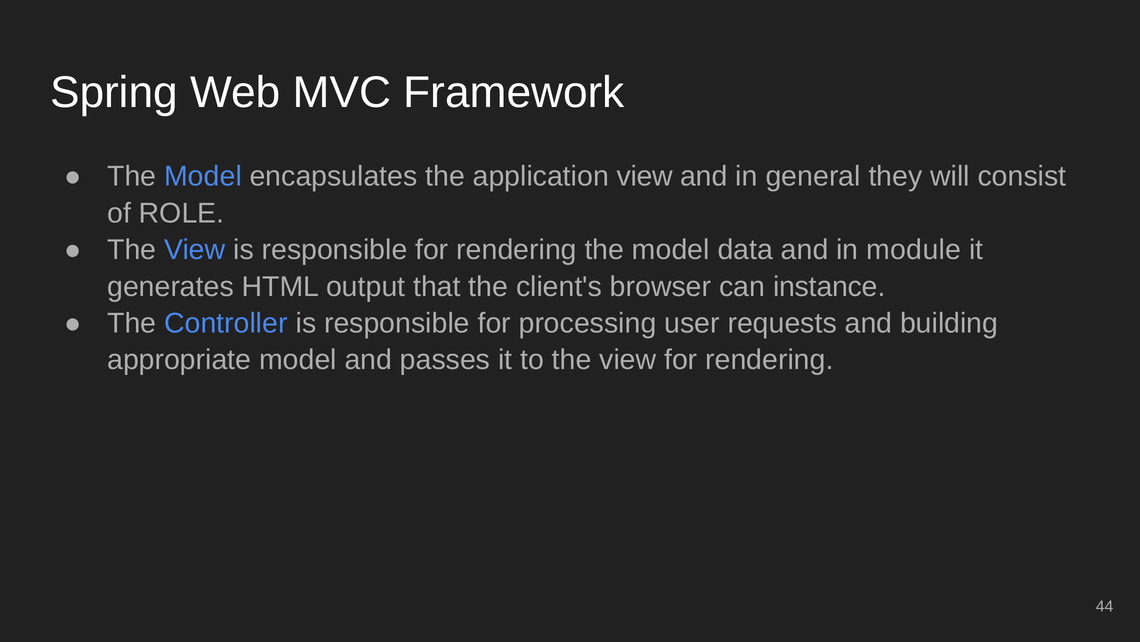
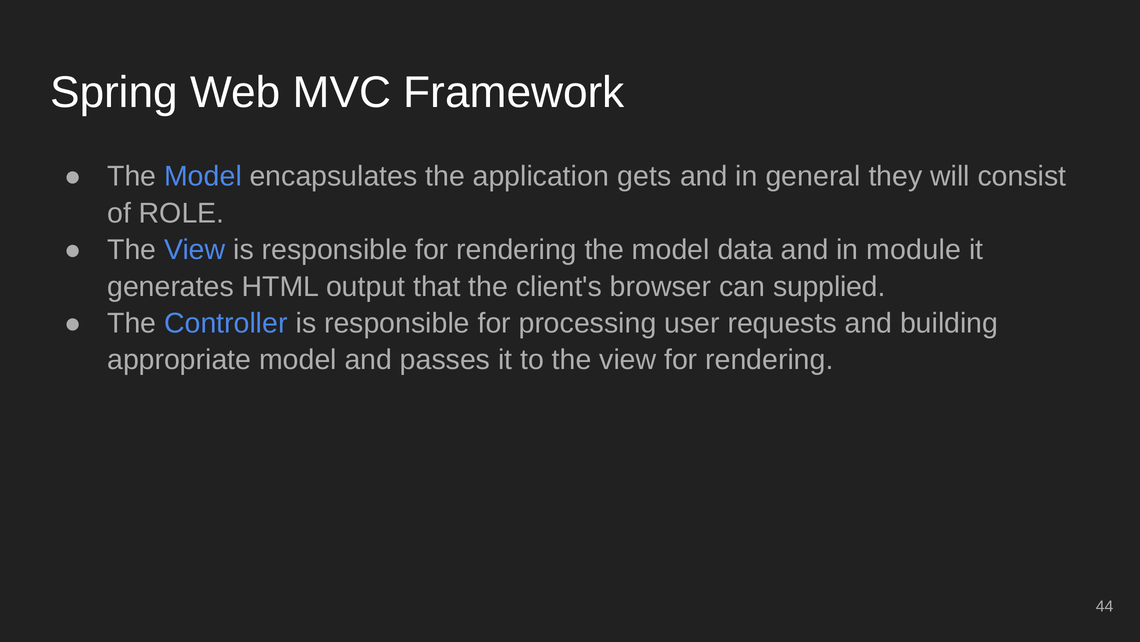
application view: view -> gets (644, 176)
instance: instance -> supplied (829, 286)
